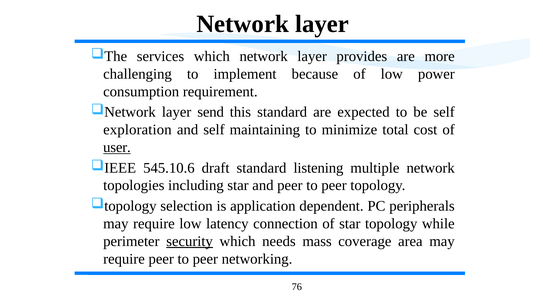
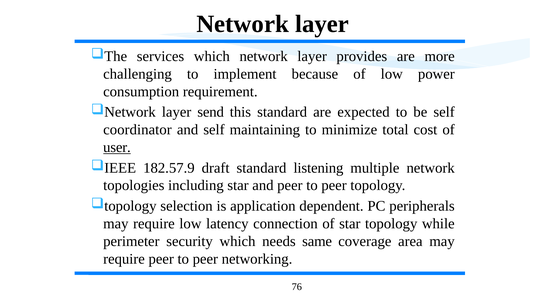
exploration: exploration -> coordinator (137, 130)
545.10.6: 545.10.6 -> 182.57.9 (169, 168)
security underline: present -> none (190, 242)
mass: mass -> same (317, 242)
